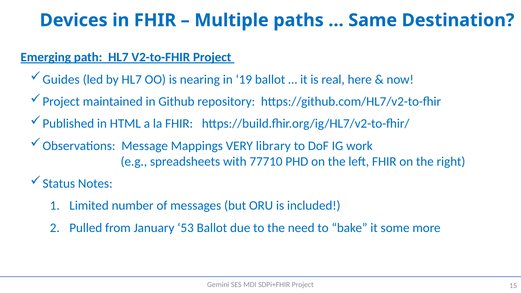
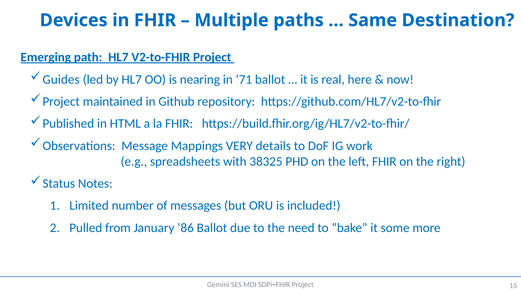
19: 19 -> 71 (244, 79)
library: library -> details (273, 146)
77710: 77710 -> 38325 (266, 161)
53: 53 -> 86 (186, 228)
